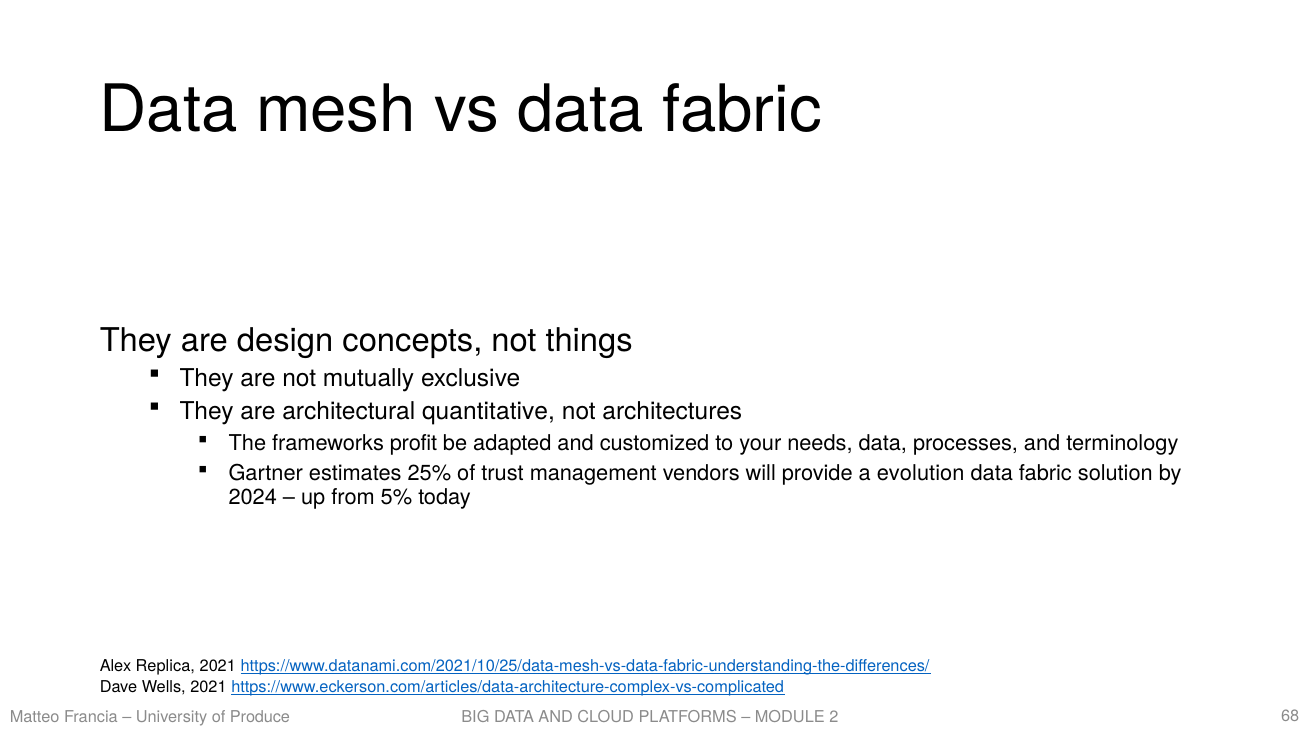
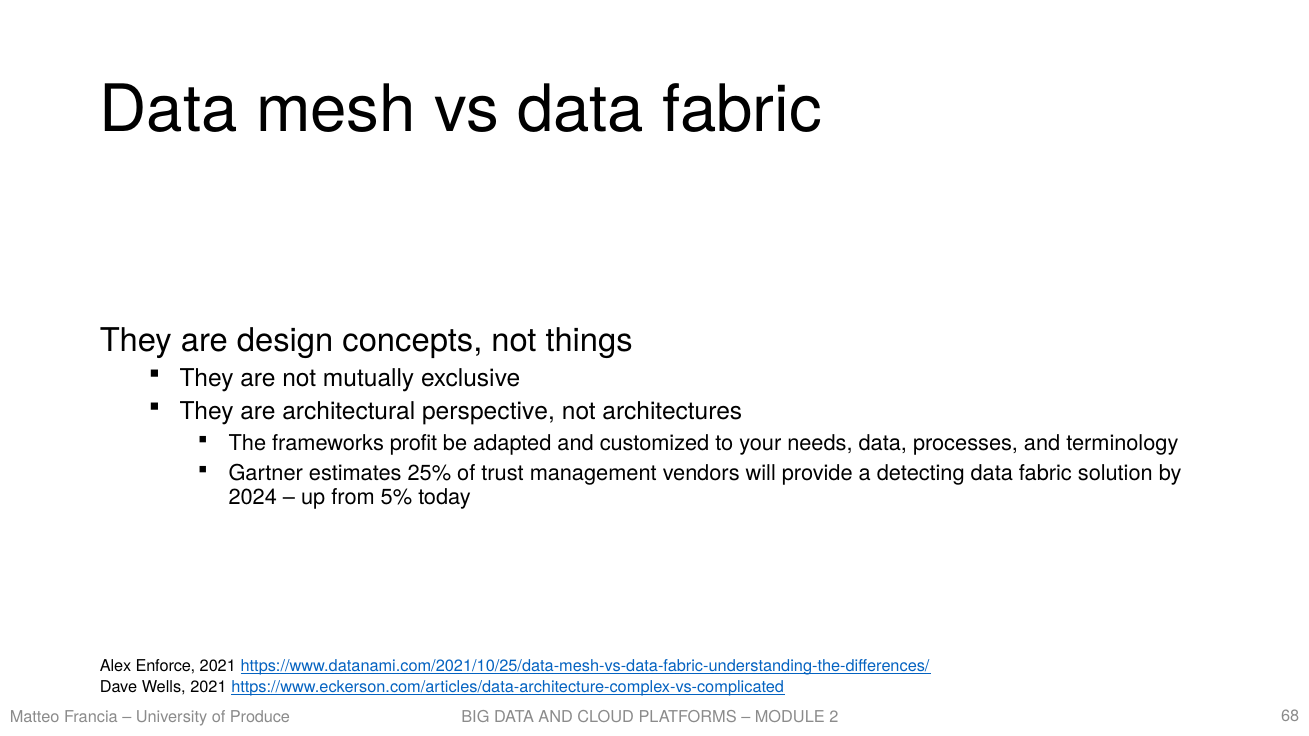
quantitative: quantitative -> perspective (489, 412)
evolution: evolution -> detecting (921, 474)
Replica: Replica -> Enforce (165, 666)
